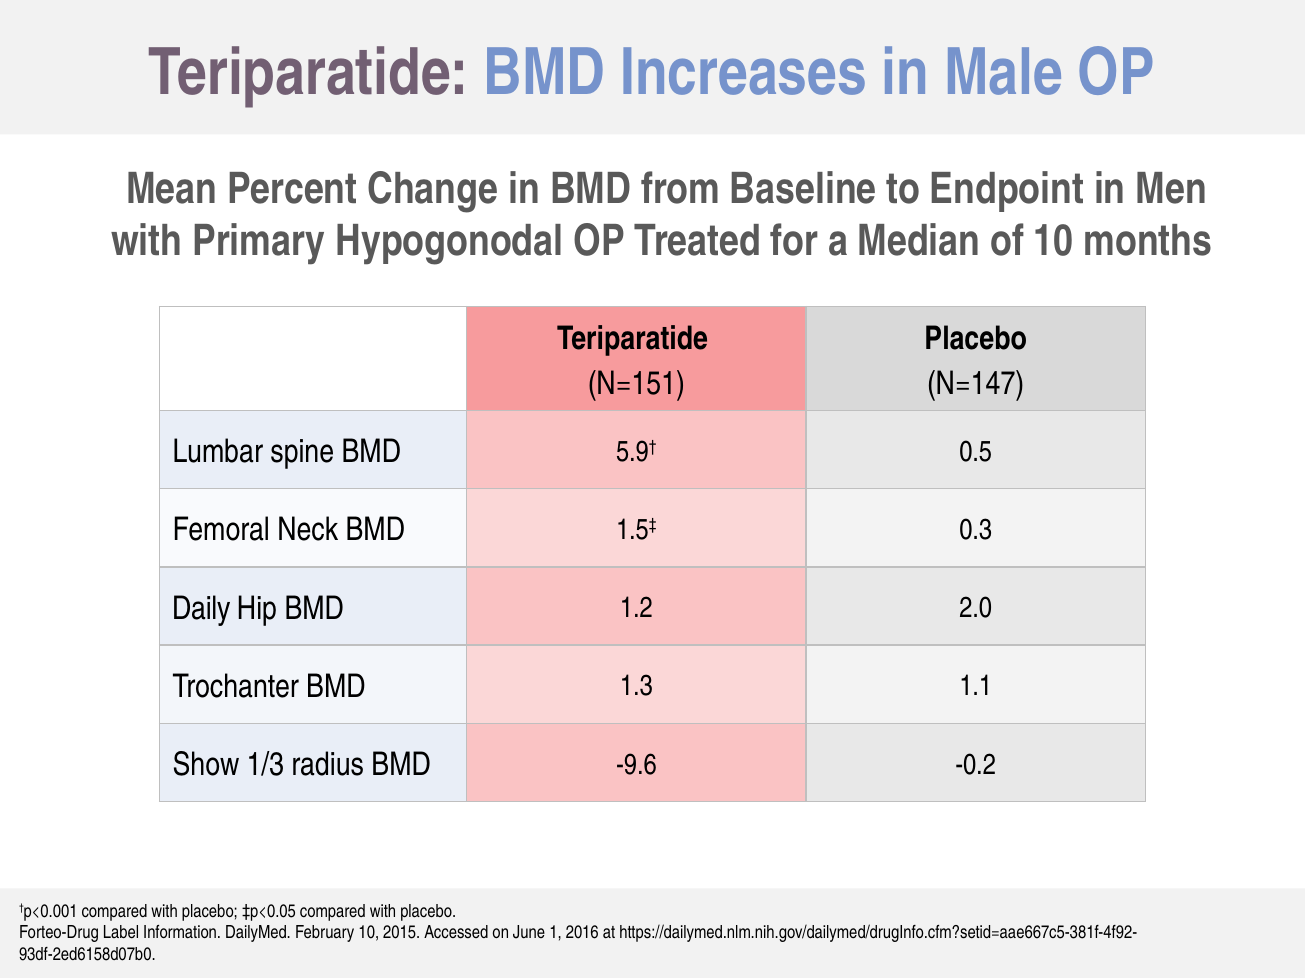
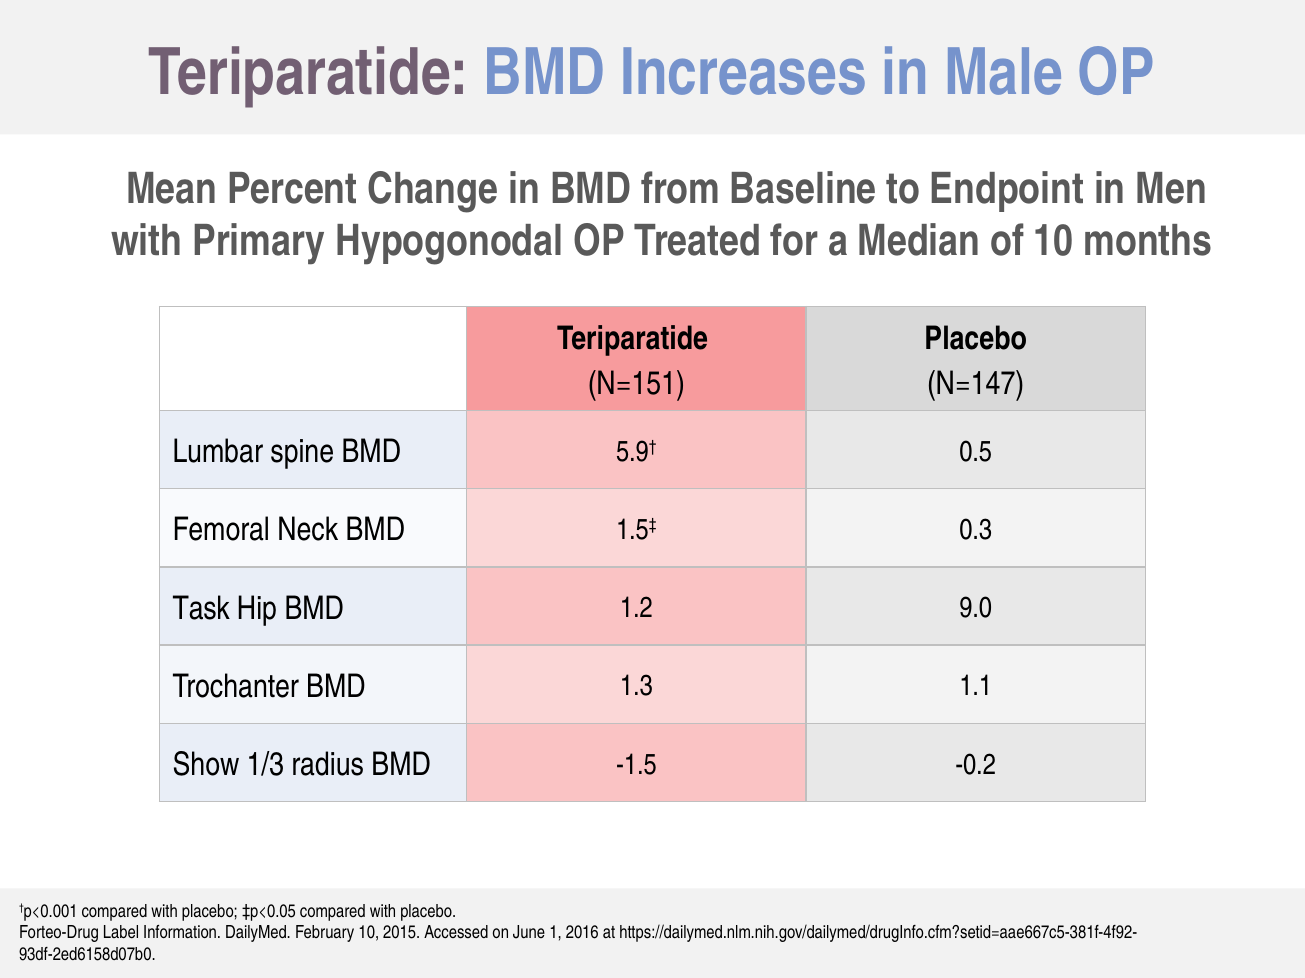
Daily: Daily -> Task (201, 609)
2.0: 2.0 -> 9.0 (976, 609)
-9.6: -9.6 -> -1.5 (636, 765)
